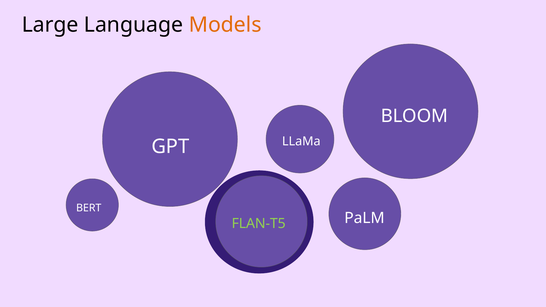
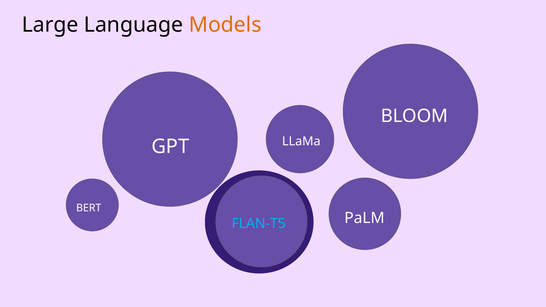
FLAN-T5 colour: light green -> light blue (259, 224)
